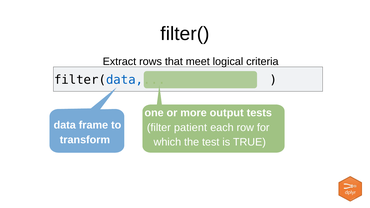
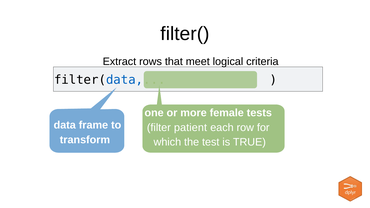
output: output -> female (227, 113)
